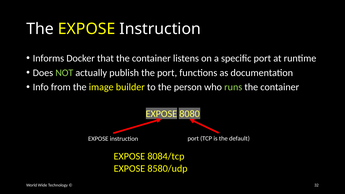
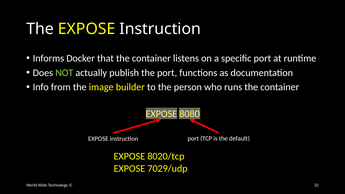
runs colour: light green -> white (233, 87)
8084/tcp: 8084/tcp -> 8020/tcp (166, 156)
8580/udp: 8580/udp -> 7029/udp (167, 169)
